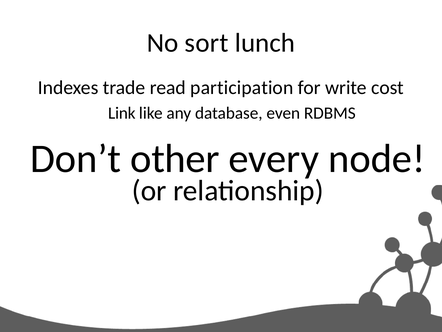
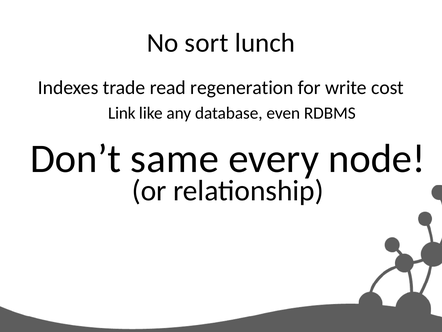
participation: participation -> regeneration (242, 88)
other: other -> same (175, 159)
